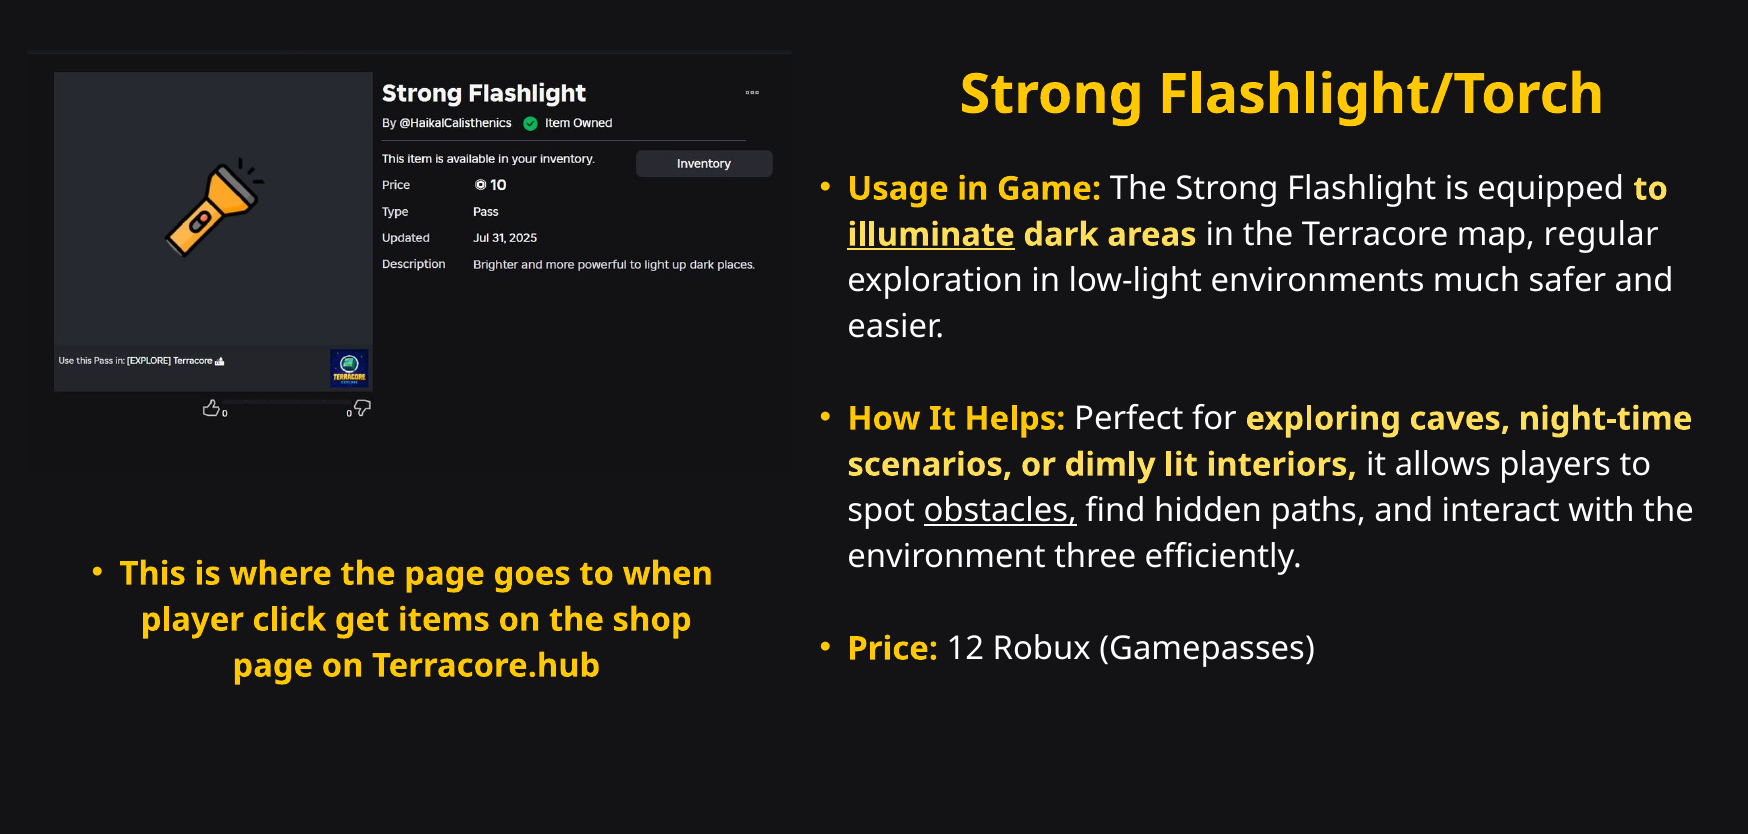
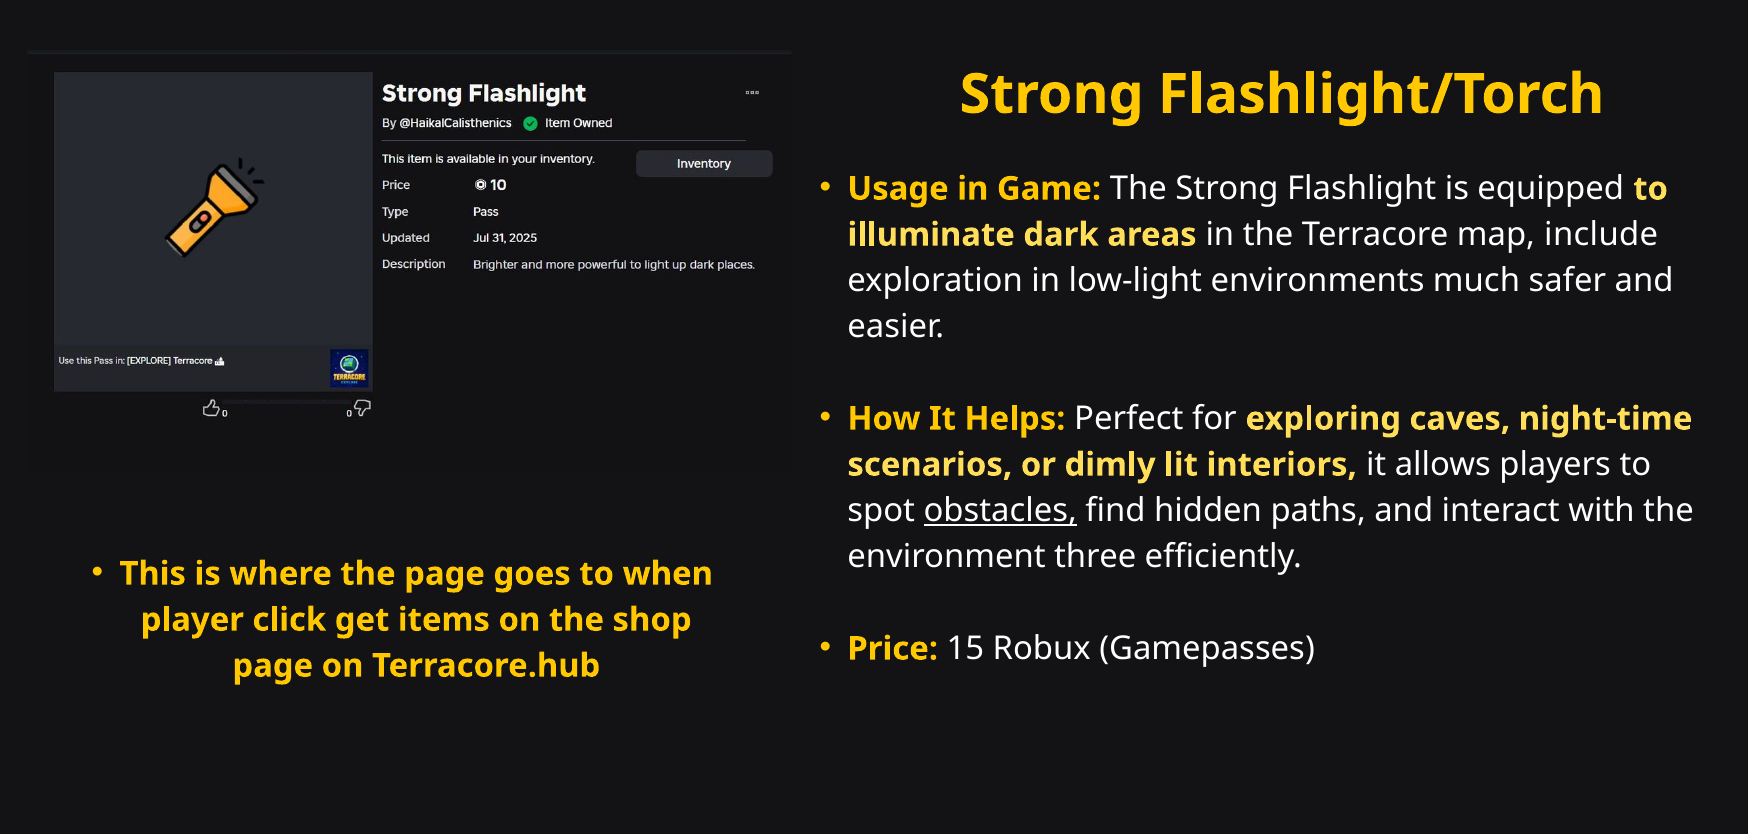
illuminate underline: present -> none (931, 235)
regular: regular -> include (1601, 235)
12: 12 -> 15 (965, 649)
